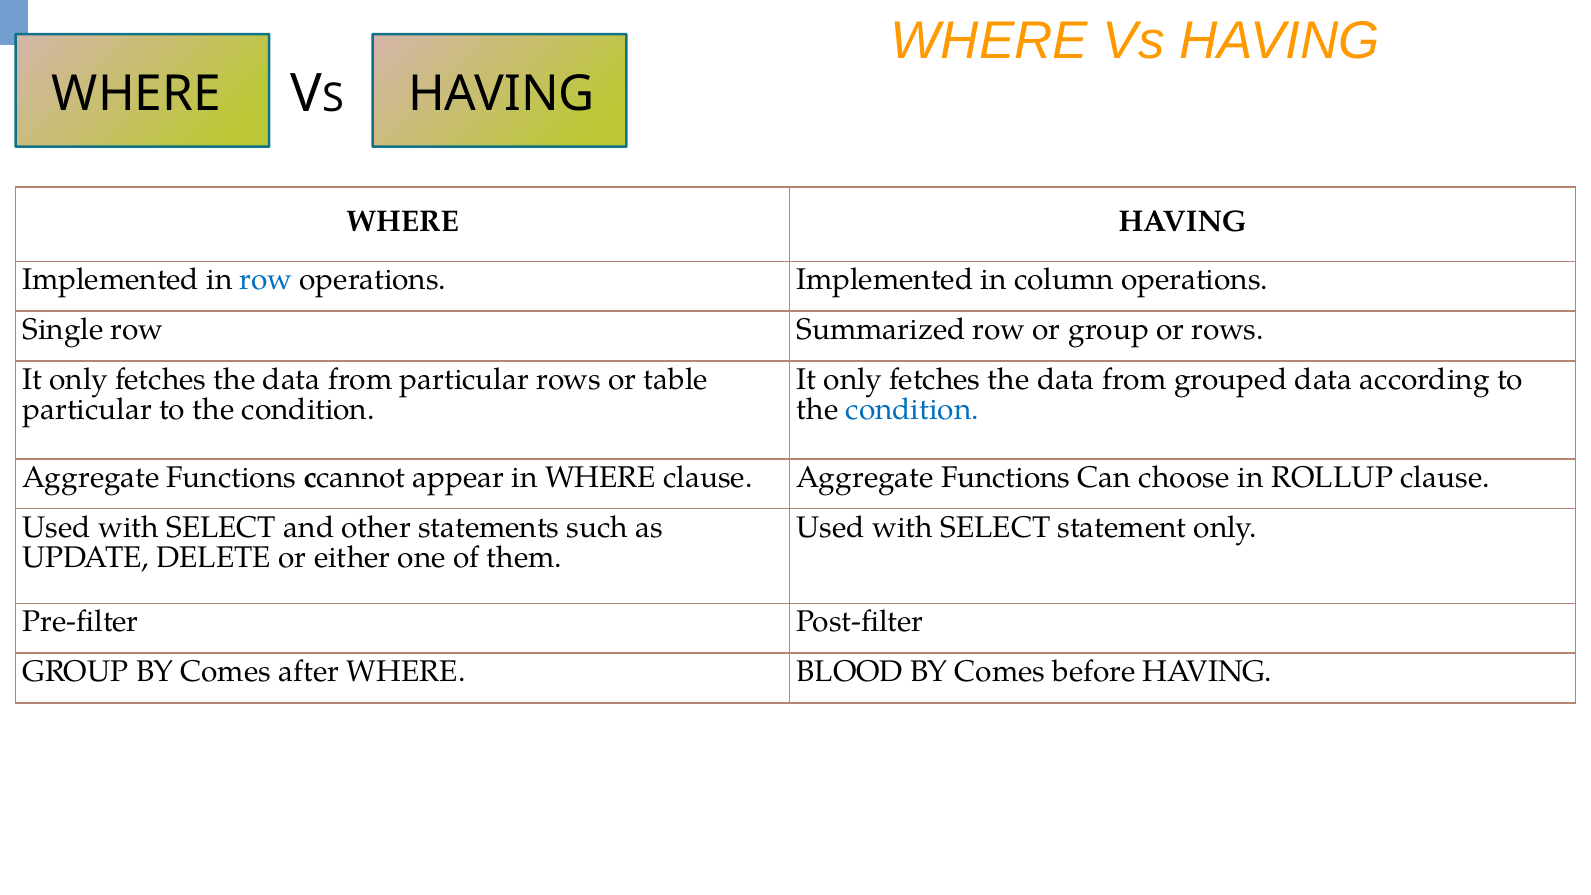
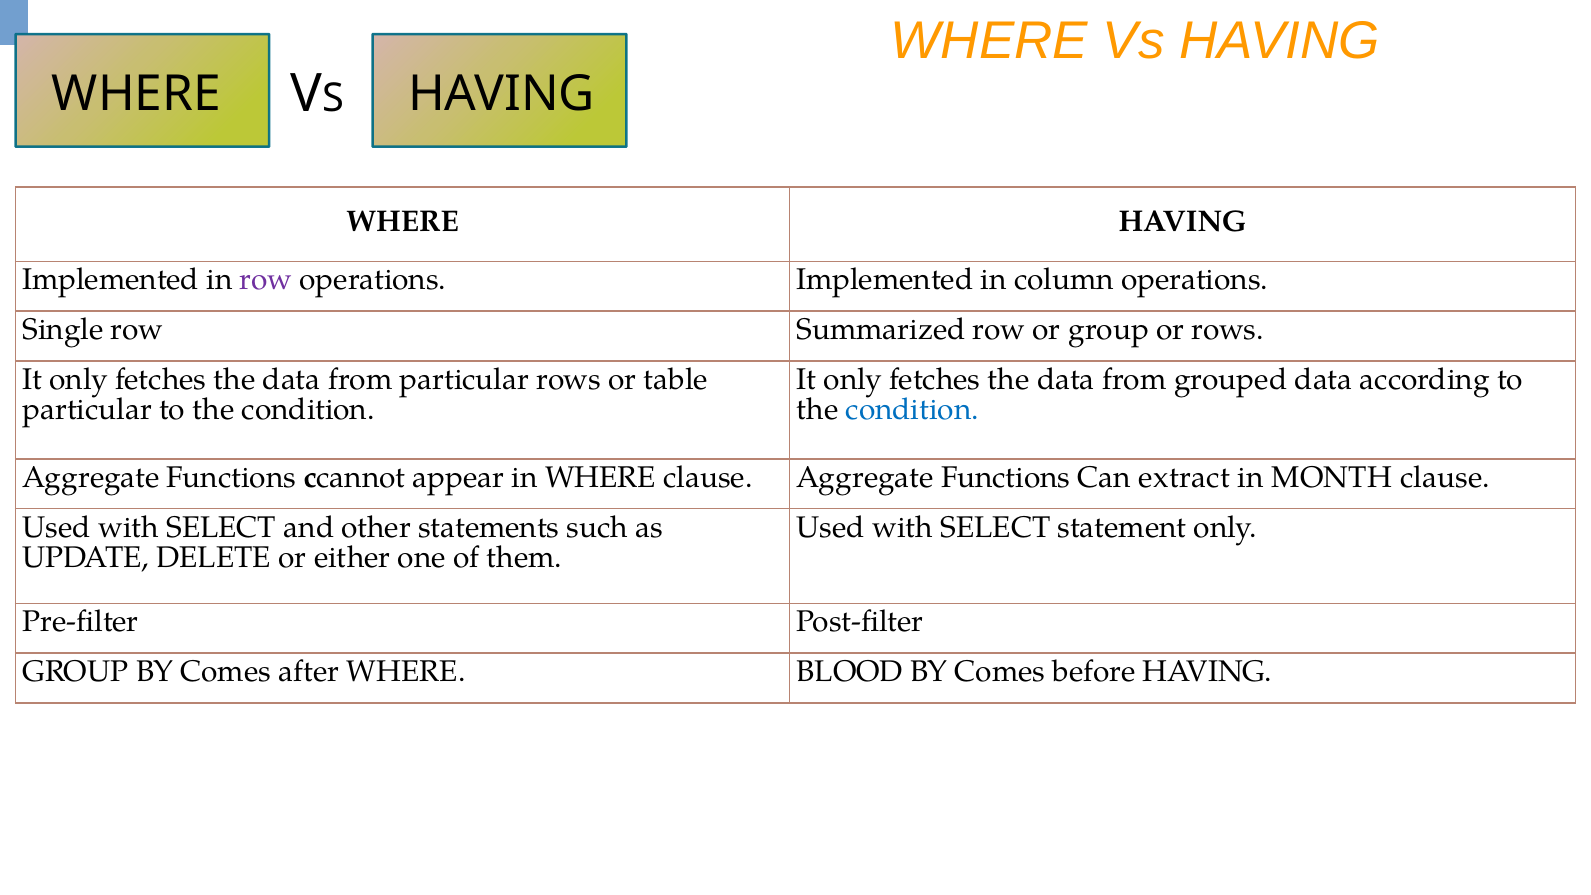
row colour: blue -> purple (266, 280)
choose: choose -> extract (1184, 478)
ROLLUP: ROLLUP -> MONTH (1332, 478)
